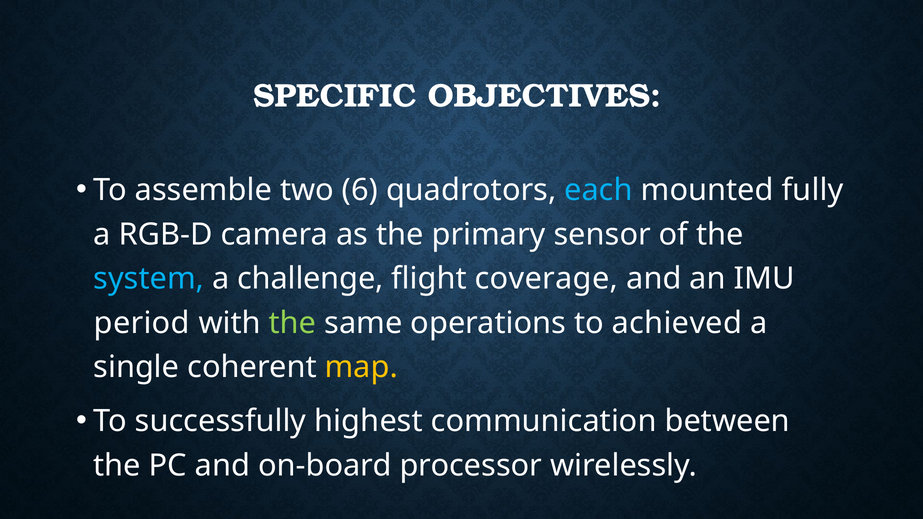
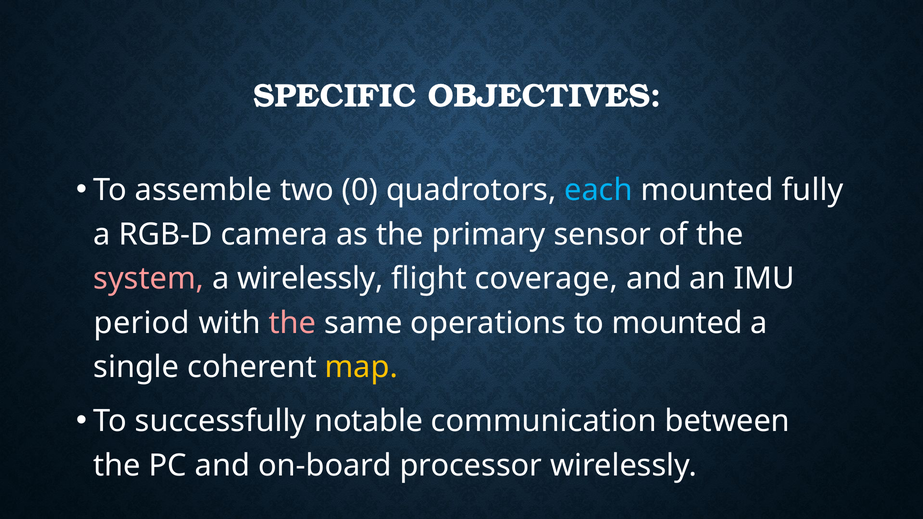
6: 6 -> 0 (360, 190)
system colour: light blue -> pink (149, 279)
a challenge: challenge -> wirelessly (310, 279)
the colour: light green -> pink (293, 323)
to achieved: achieved -> mounted (677, 323)
highest: highest -> notable (369, 421)
